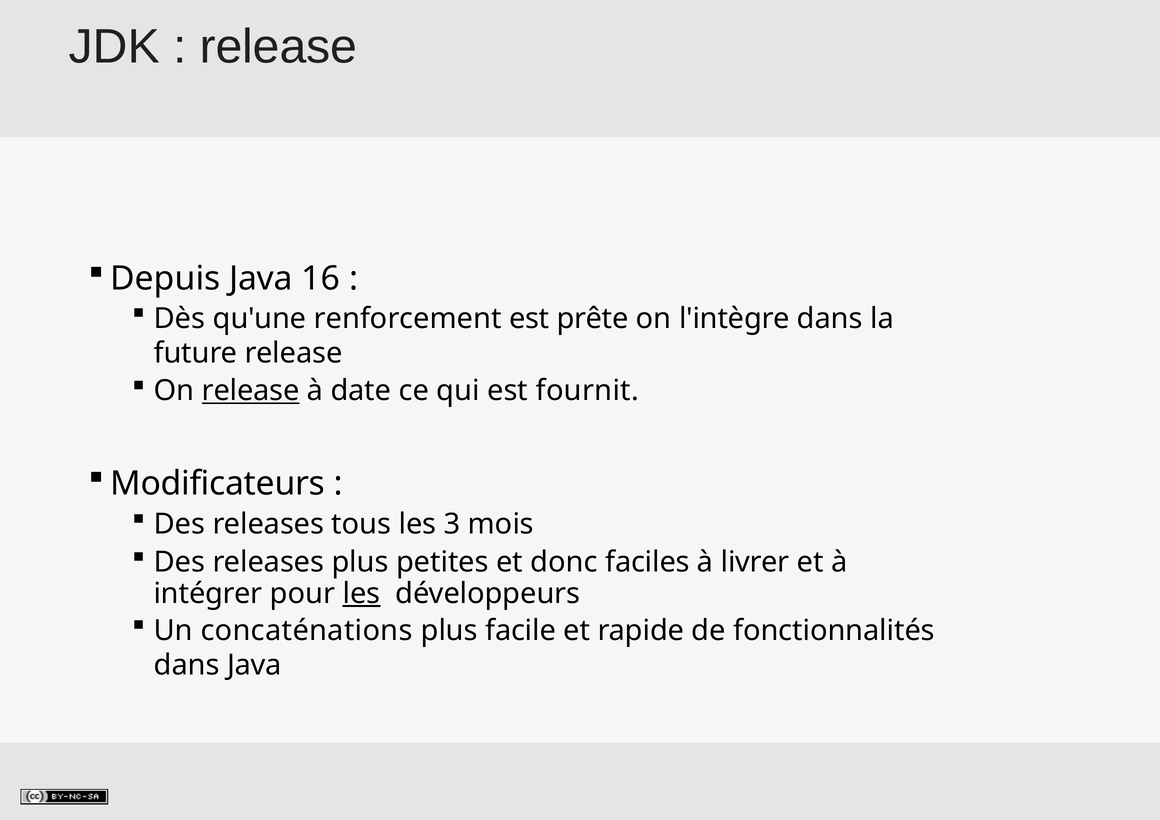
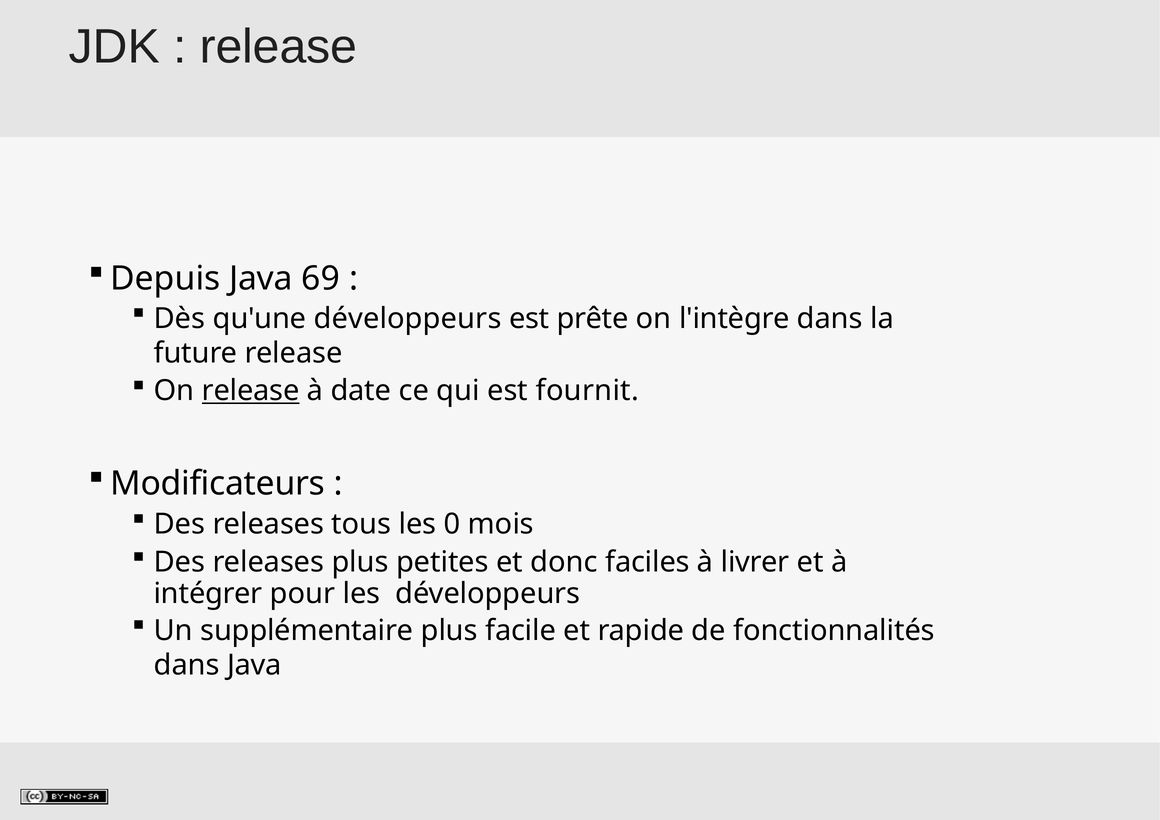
16: 16 -> 69 (321, 278)
qu'une renforcement: renforcement -> développeurs (408, 318)
3: 3 -> 0 (452, 524)
les underline: present -> none (361, 593)
concaténations: concaténations -> supplémentaire (307, 630)
